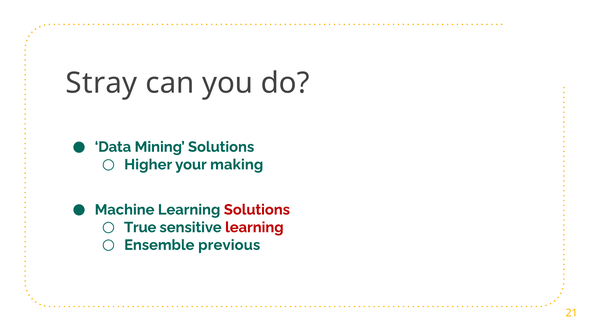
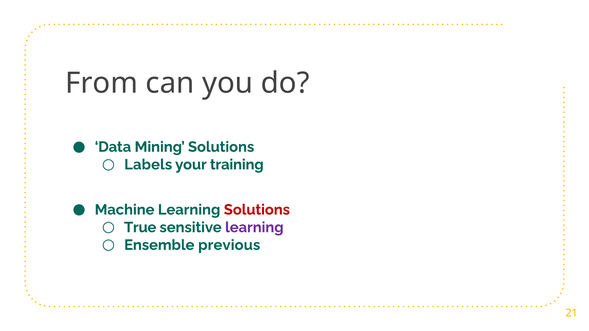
Stray: Stray -> From (102, 83)
Higher: Higher -> Labels (148, 165)
making: making -> training (237, 165)
learning colour: red -> purple (254, 228)
